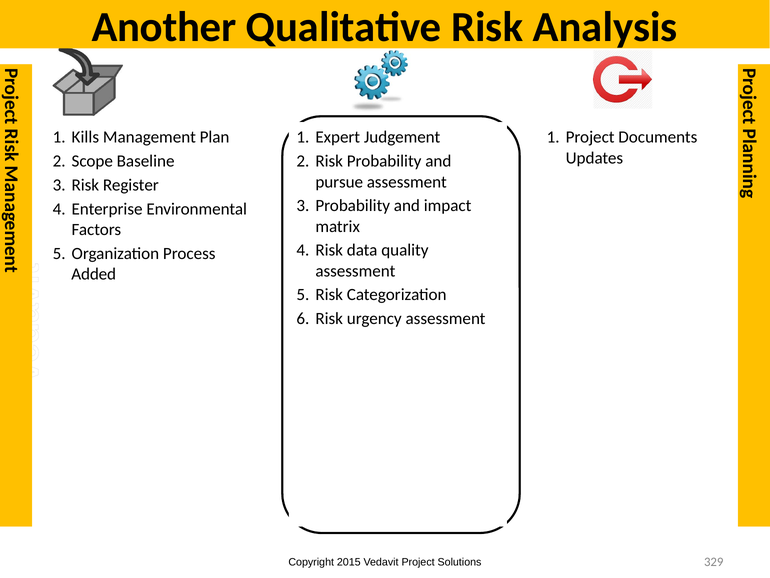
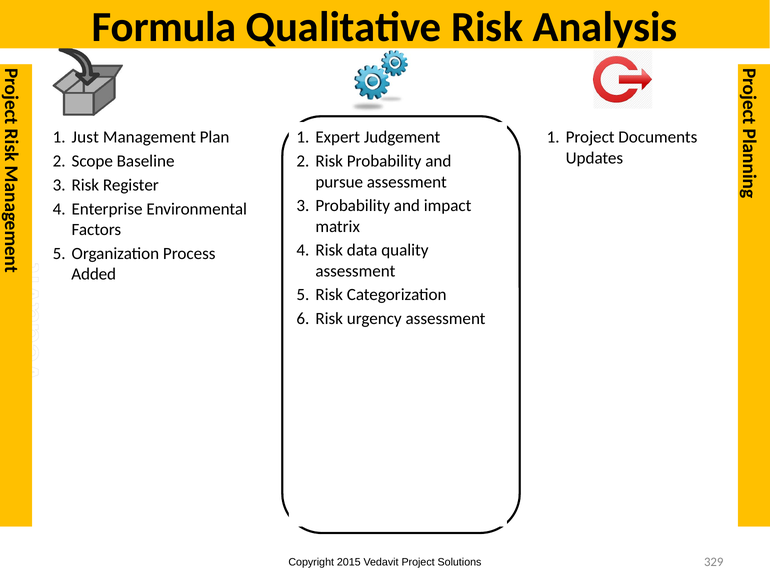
Another: Another -> Formula (164, 27)
Kills: Kills -> Just (85, 137)
